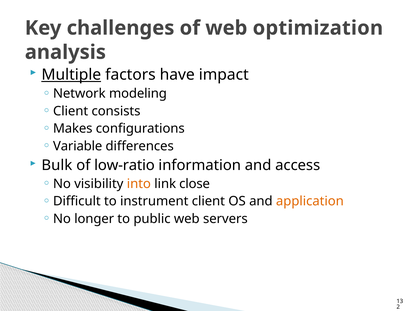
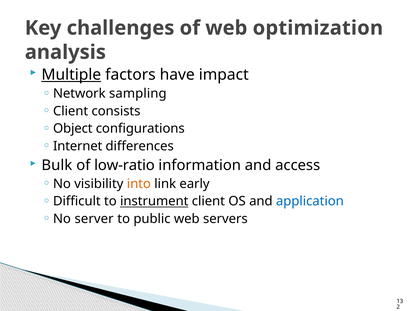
modeling: modeling -> sampling (138, 94)
Makes: Makes -> Object (73, 129)
Variable: Variable -> Internet (78, 146)
close: close -> early (195, 184)
instrument underline: none -> present (154, 201)
application colour: orange -> blue (310, 201)
longer: longer -> server (94, 219)
